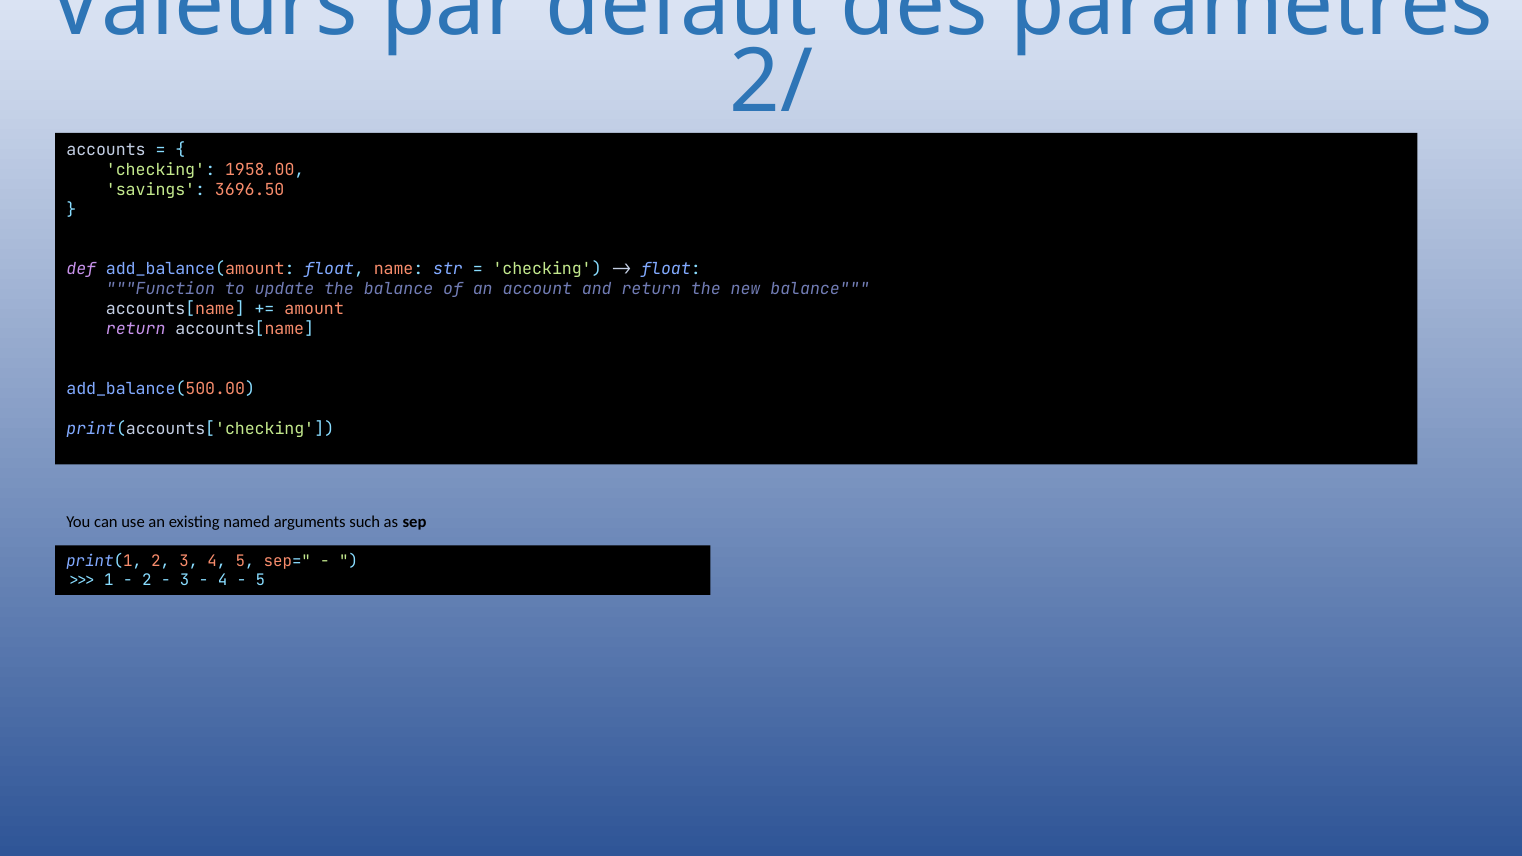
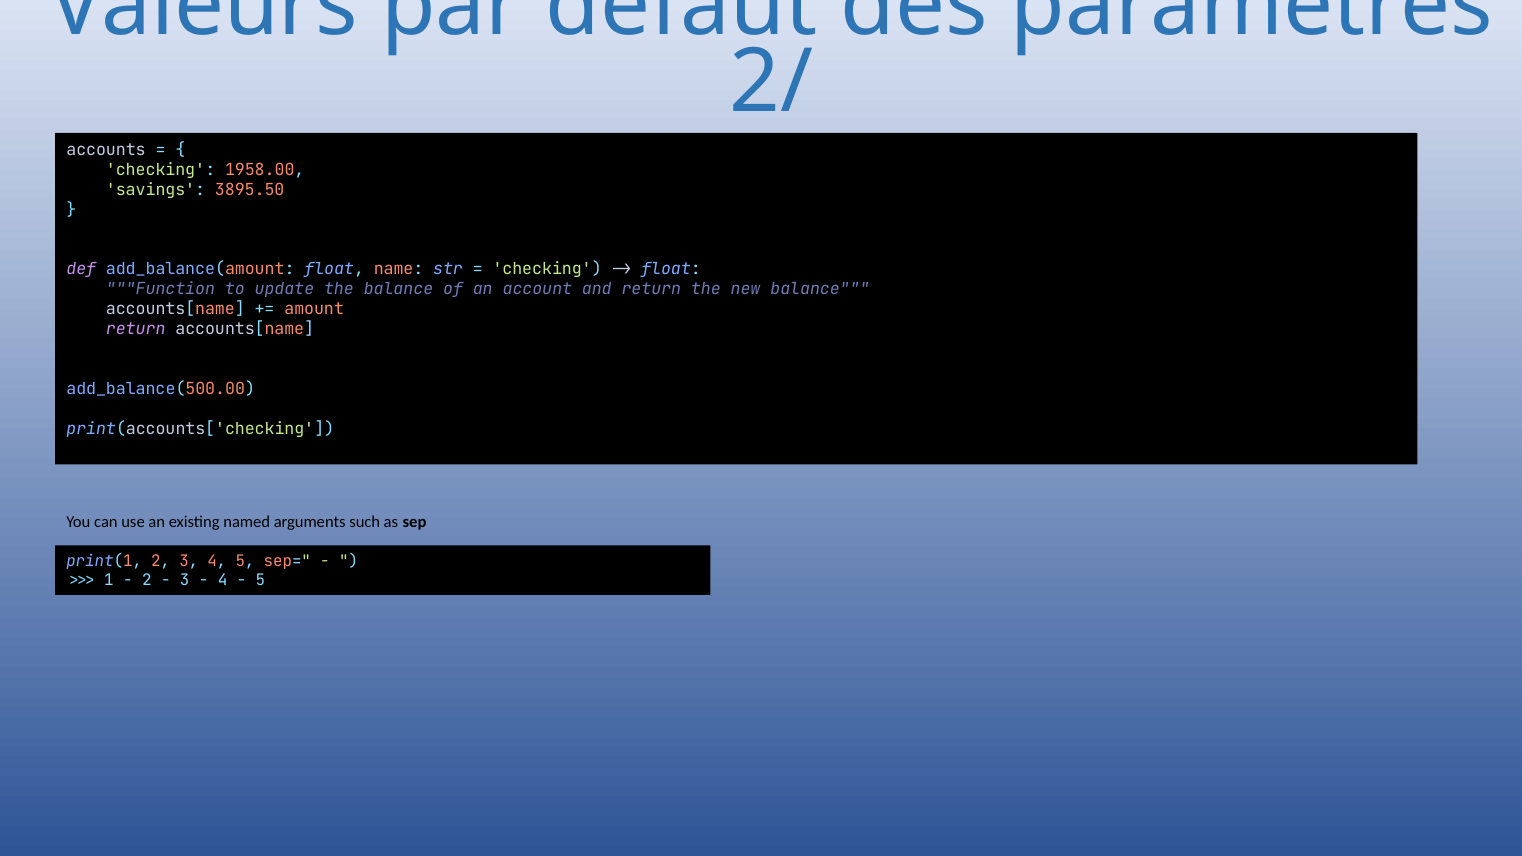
3696.50: 3696.50 -> 3895.50 (250, 190)
